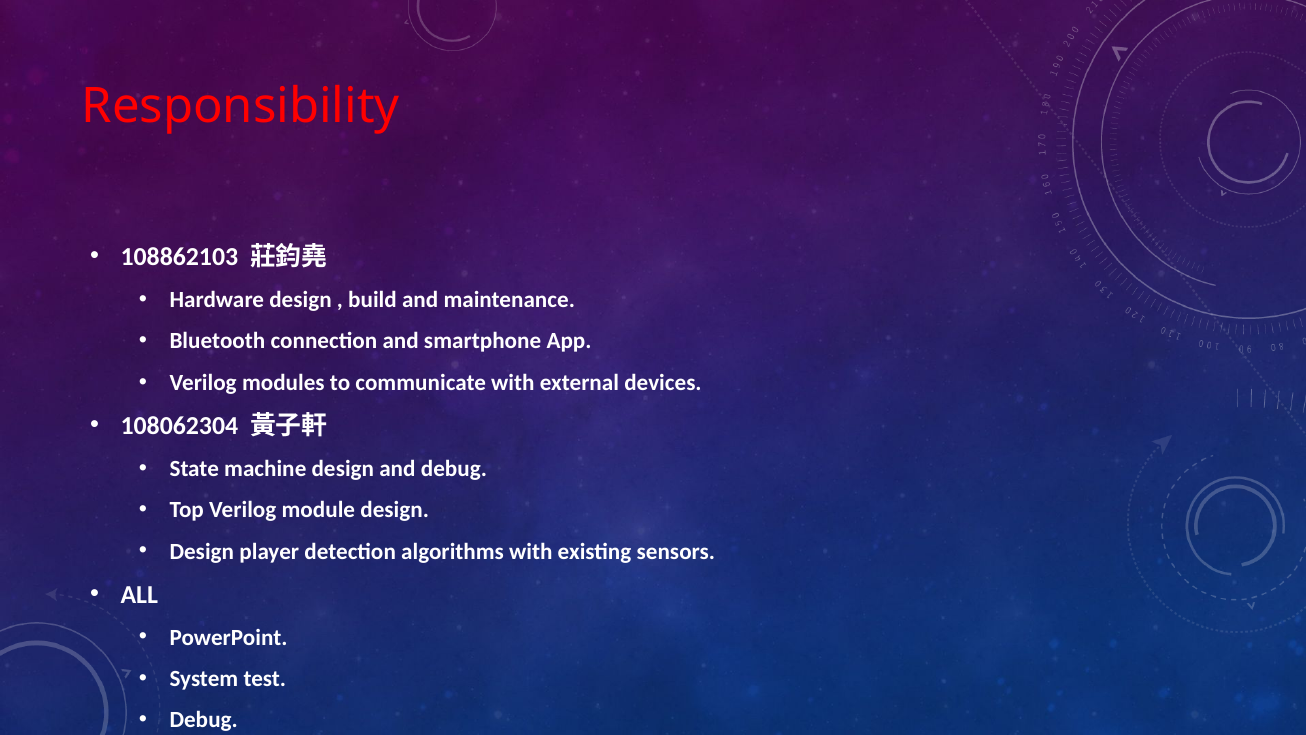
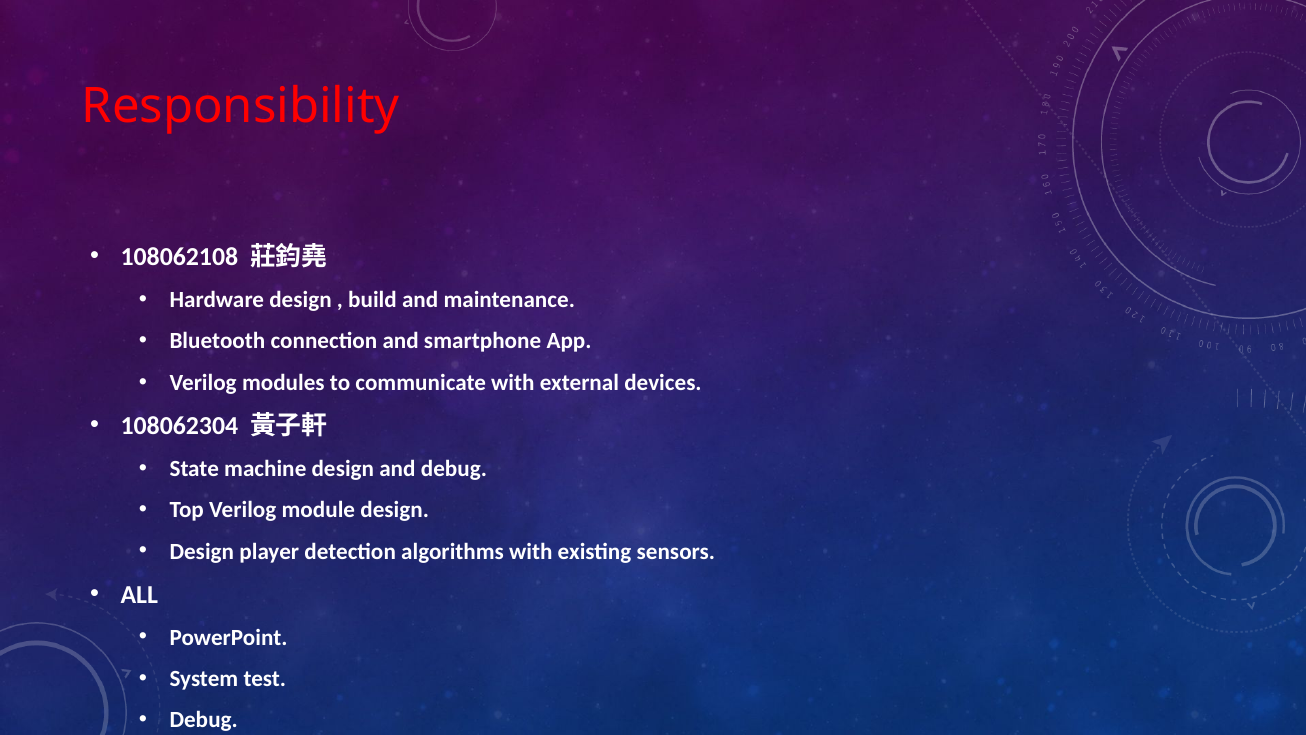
108862103: 108862103 -> 108062108 (179, 257)
